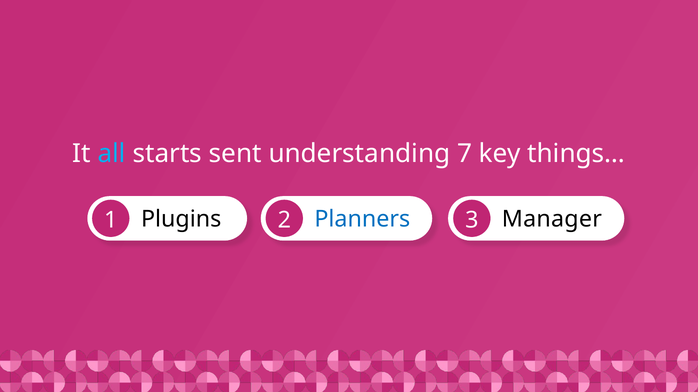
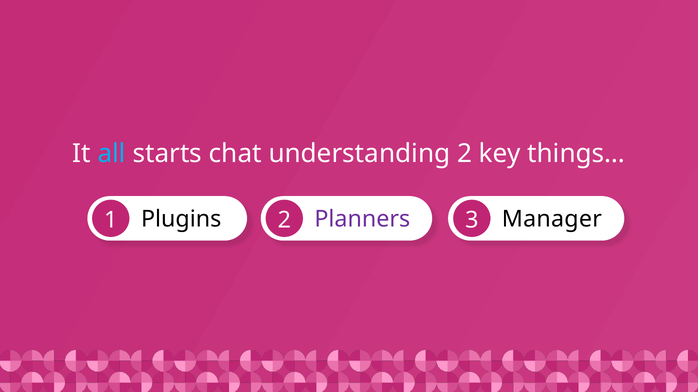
sent: sent -> chat (235, 154)
understanding 7: 7 -> 2 (465, 154)
Planners colour: blue -> purple (362, 220)
